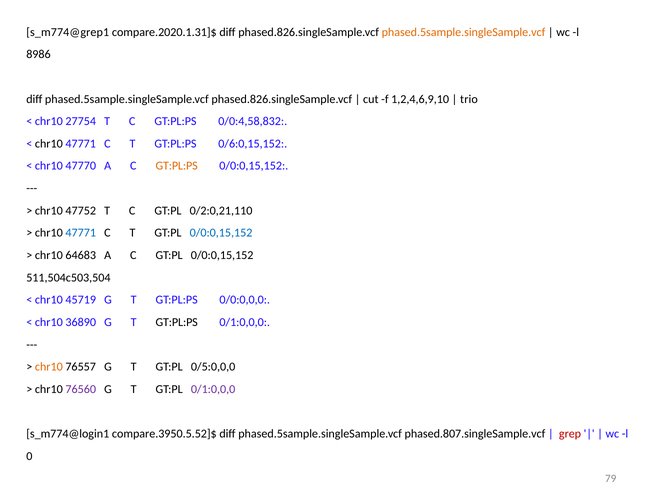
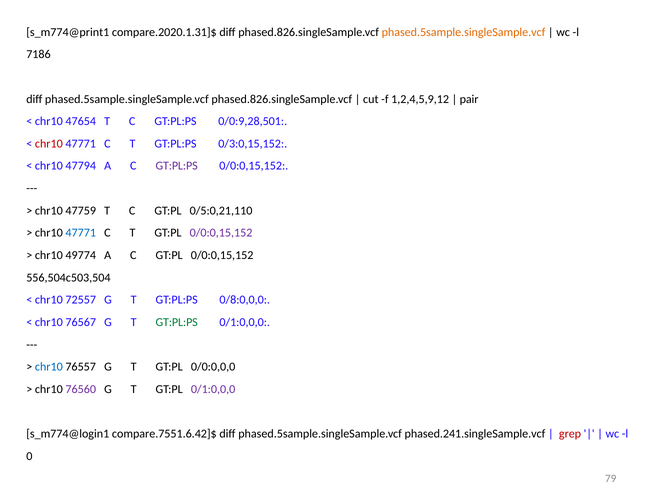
s_m774@grep1: s_m774@grep1 -> s_m774@print1 (68, 32)
8986: 8986 -> 7186 (38, 54)
1,2,4,6,9,10: 1,2,4,6,9,10 -> 1,2,4,5,9,12 (420, 99)
trio: trio -> pair (469, 99)
27754: 27754 -> 47654 (81, 122)
0/0:4,58,832: 0/0:4,58,832 -> 0/0:9,28,501 (253, 122)
chr10 colour: black -> red (49, 144)
0/6:0,15,152: 0/6:0,15,152 -> 0/3:0,15,152 (253, 144)
47770: 47770 -> 47794 (81, 166)
GT:PL:PS colour: orange -> purple (177, 166)
47752: 47752 -> 47759 (81, 211)
0/2:0,21,110: 0/2:0,21,110 -> 0/5:0,21,110 (221, 211)
0/0:0,15,152 colour: blue -> purple (221, 233)
64683: 64683 -> 49774 (81, 256)
511,504c503,504: 511,504c503,504 -> 556,504c503,504 (68, 278)
45719: 45719 -> 72557 (81, 300)
0/0:0,0,0: 0/0:0,0,0 -> 0/8:0,0,0 (245, 300)
36890: 36890 -> 76567 (81, 323)
GT:PL:PS colour: black -> green (177, 323)
chr10 colour: orange -> blue (49, 368)
0/5:0,0,0: 0/5:0,0,0 -> 0/0:0,0,0 (213, 368)
compare.3950.5.52]$: compare.3950.5.52]$ -> compare.7551.6.42]$ (164, 435)
phased.807.singleSample.vcf: phased.807.singleSample.vcf -> phased.241.singleSample.vcf (475, 435)
